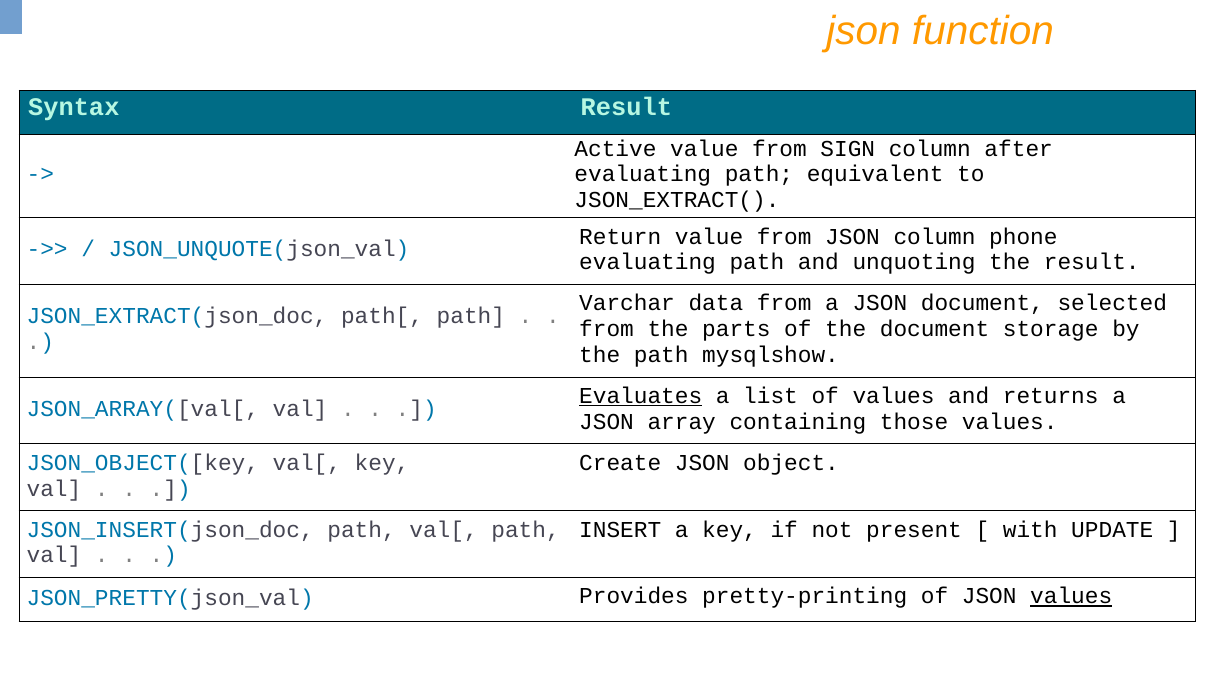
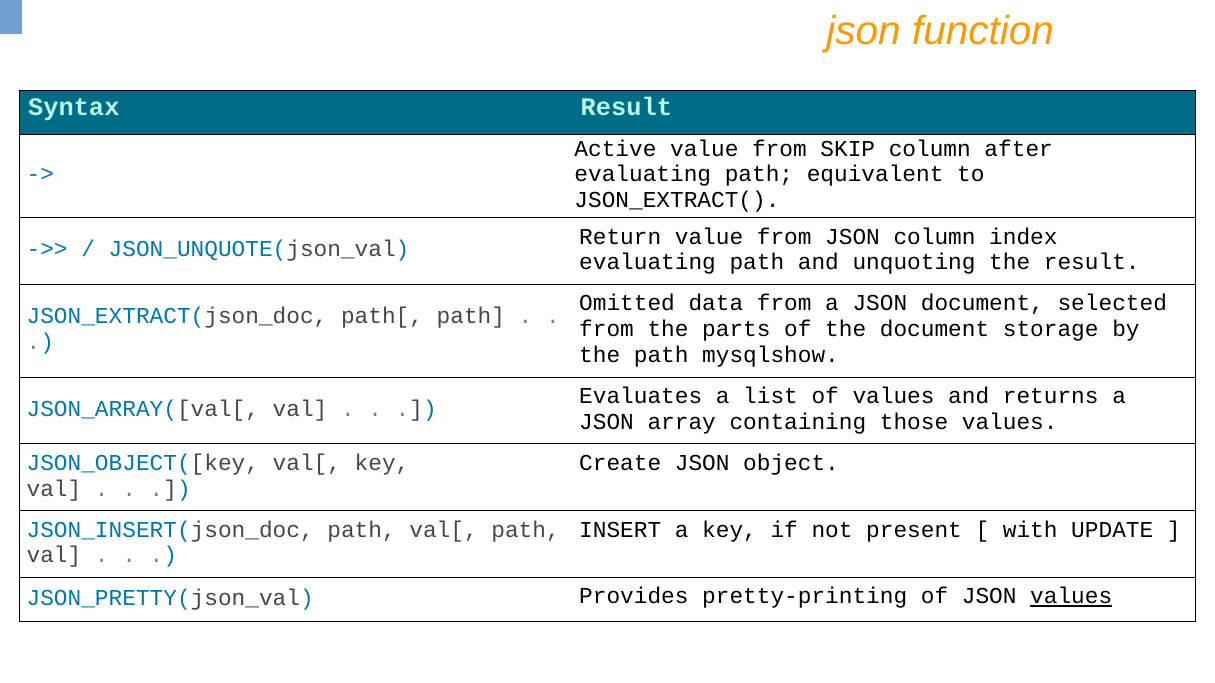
SIGN: SIGN -> SKIP (848, 149)
phone: phone -> index (1023, 237)
Varchar: Varchar -> Omitted (627, 304)
Evaluates underline: present -> none (641, 396)
